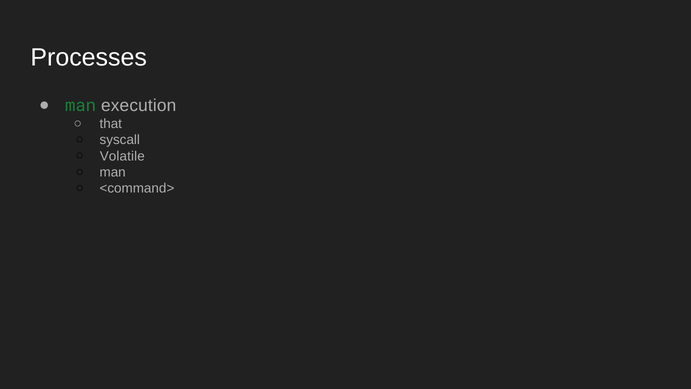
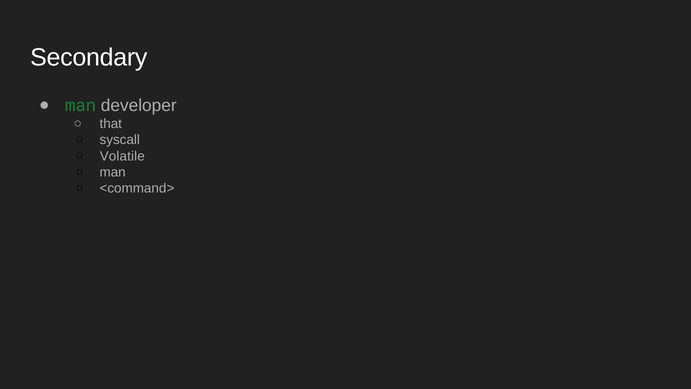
Processes: Processes -> Secondary (89, 57)
execution: execution -> developer (139, 106)
